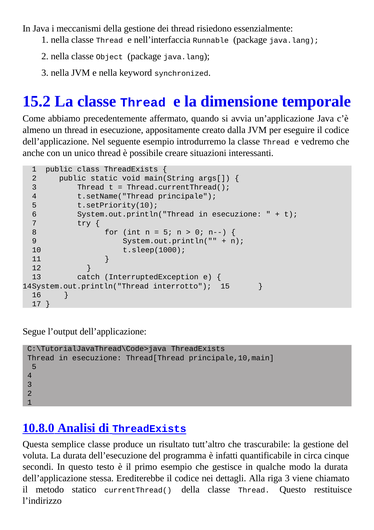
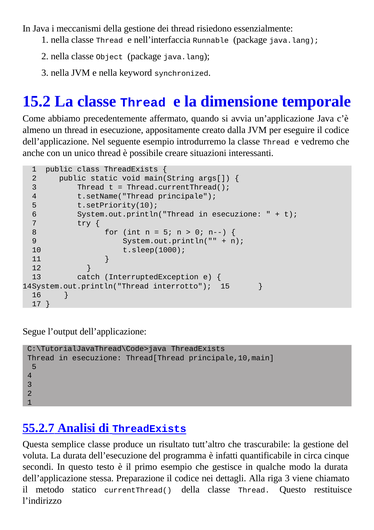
10.8.0: 10.8.0 -> 55.2.7 (38, 427)
Erediterebbe: Erediterebbe -> Preparazione (140, 478)
